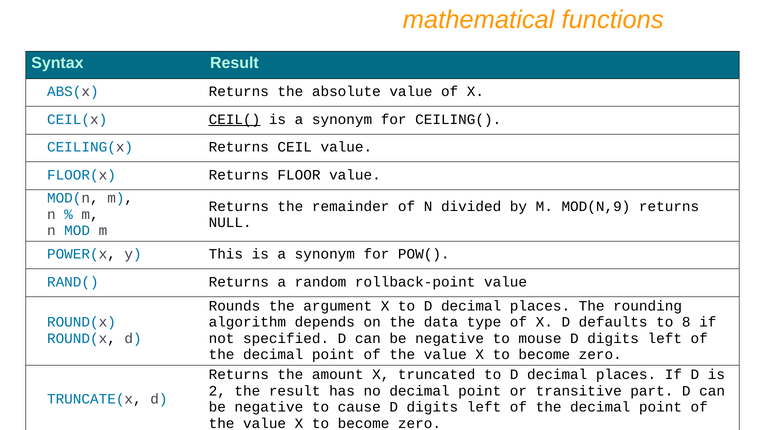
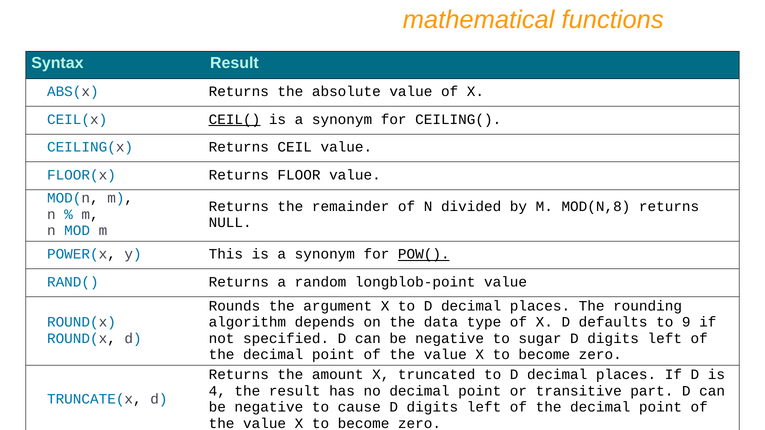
MOD(N,9: MOD(N,9 -> MOD(N,8 (596, 207)
POW( underline: none -> present (424, 254)
rollback-point: rollback-point -> longblob-point (415, 282)
8: 8 -> 9 (686, 322)
mouse: mouse -> sugar (540, 339)
2: 2 -> 4 (217, 391)
